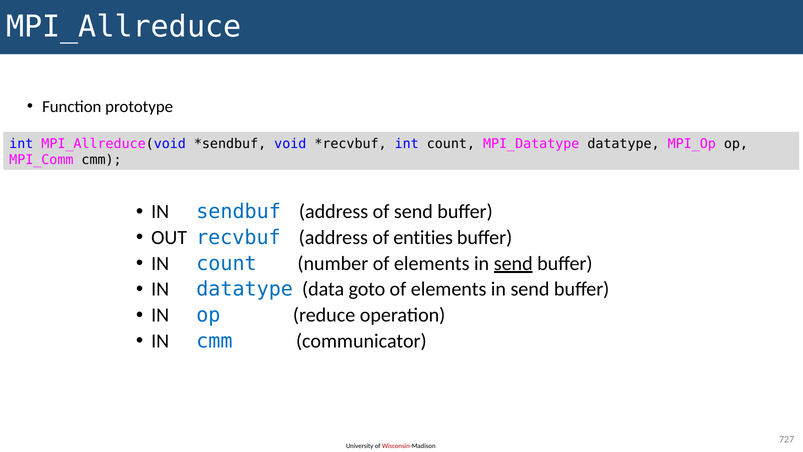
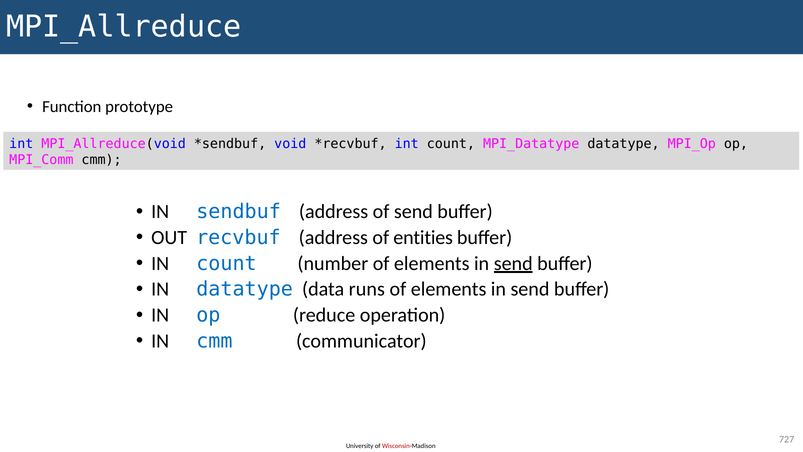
goto: goto -> runs (367, 289)
